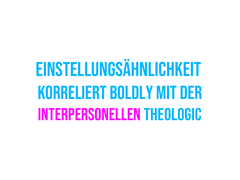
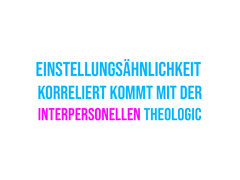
boldly: boldly -> kommt (131, 93)
